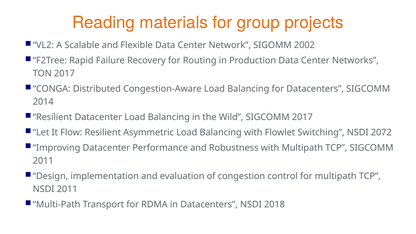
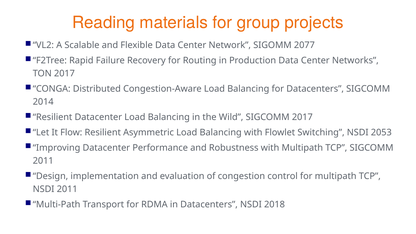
2002: 2002 -> 2077 (304, 45)
2072: 2072 -> 2053 (381, 132)
